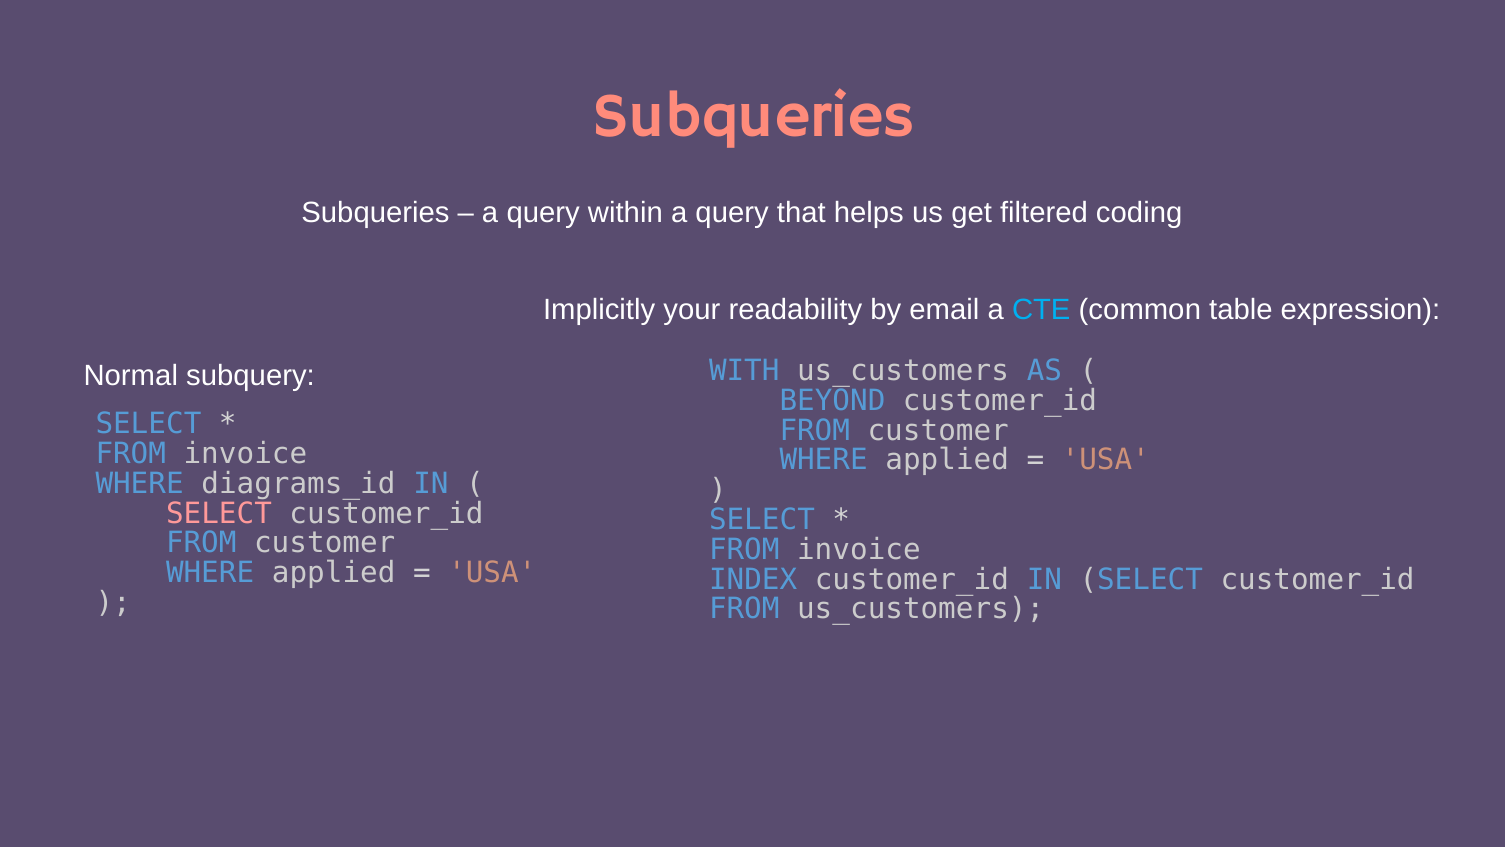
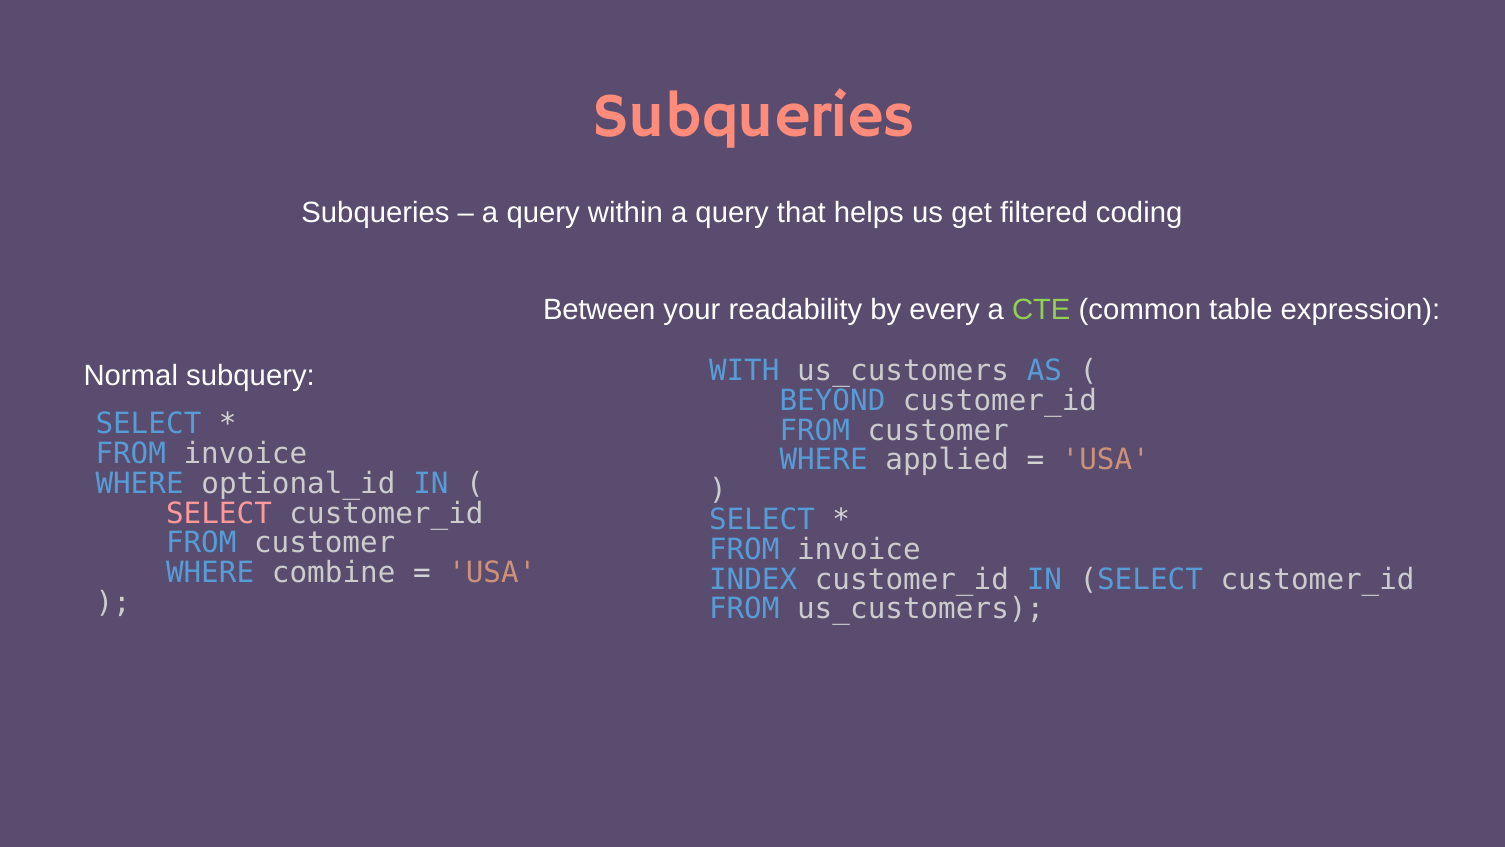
Implicitly: Implicitly -> Between (599, 310)
email: email -> every (944, 310)
CTE colour: light blue -> light green (1041, 310)
diagrams_id: diagrams_id -> optional_id (298, 483)
applied: applied -> combine (334, 573)
